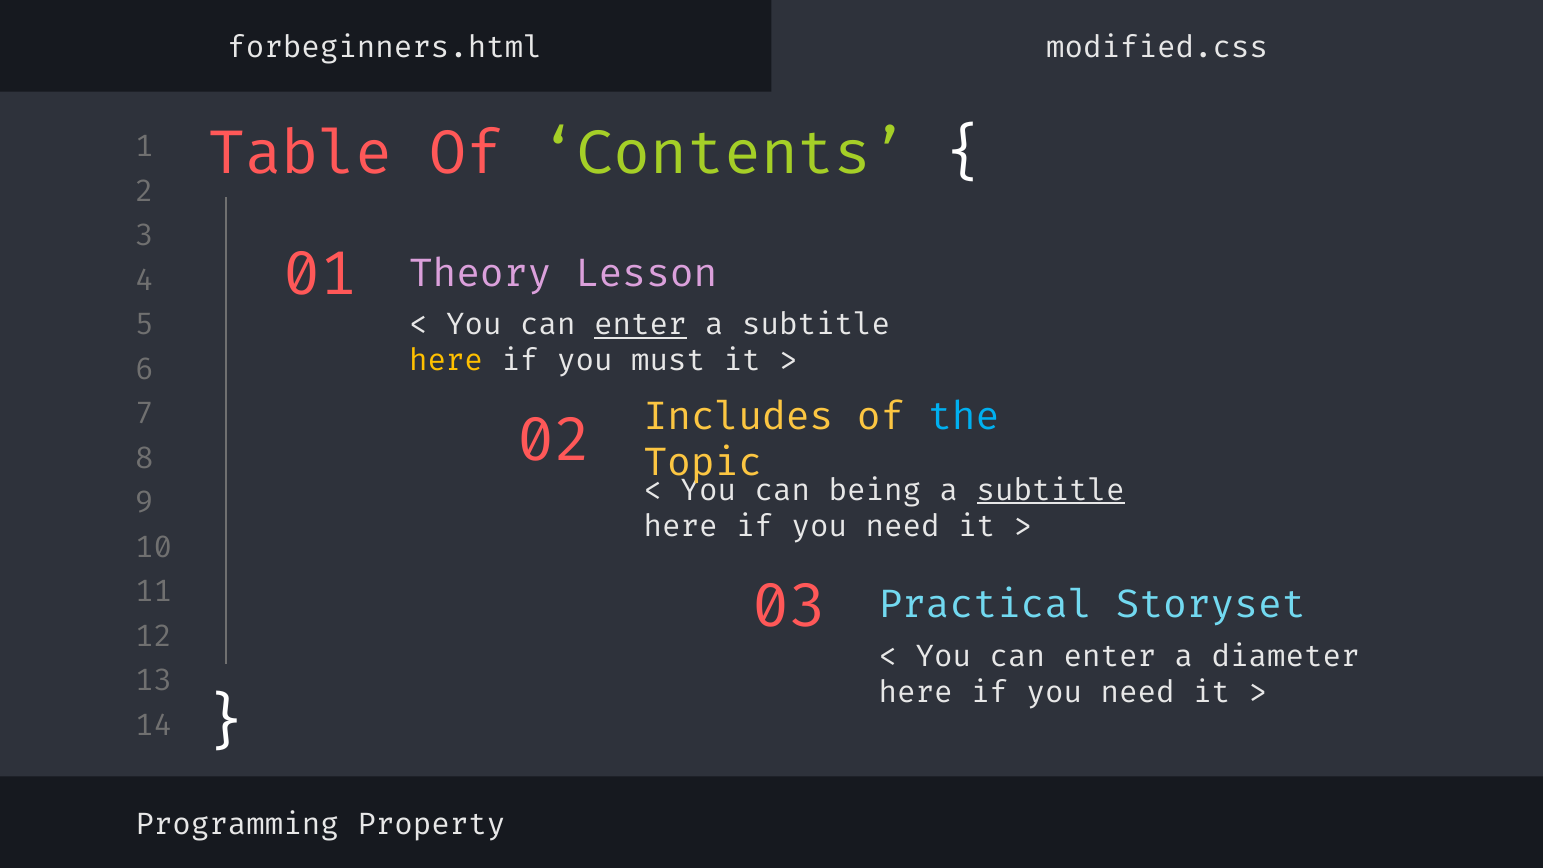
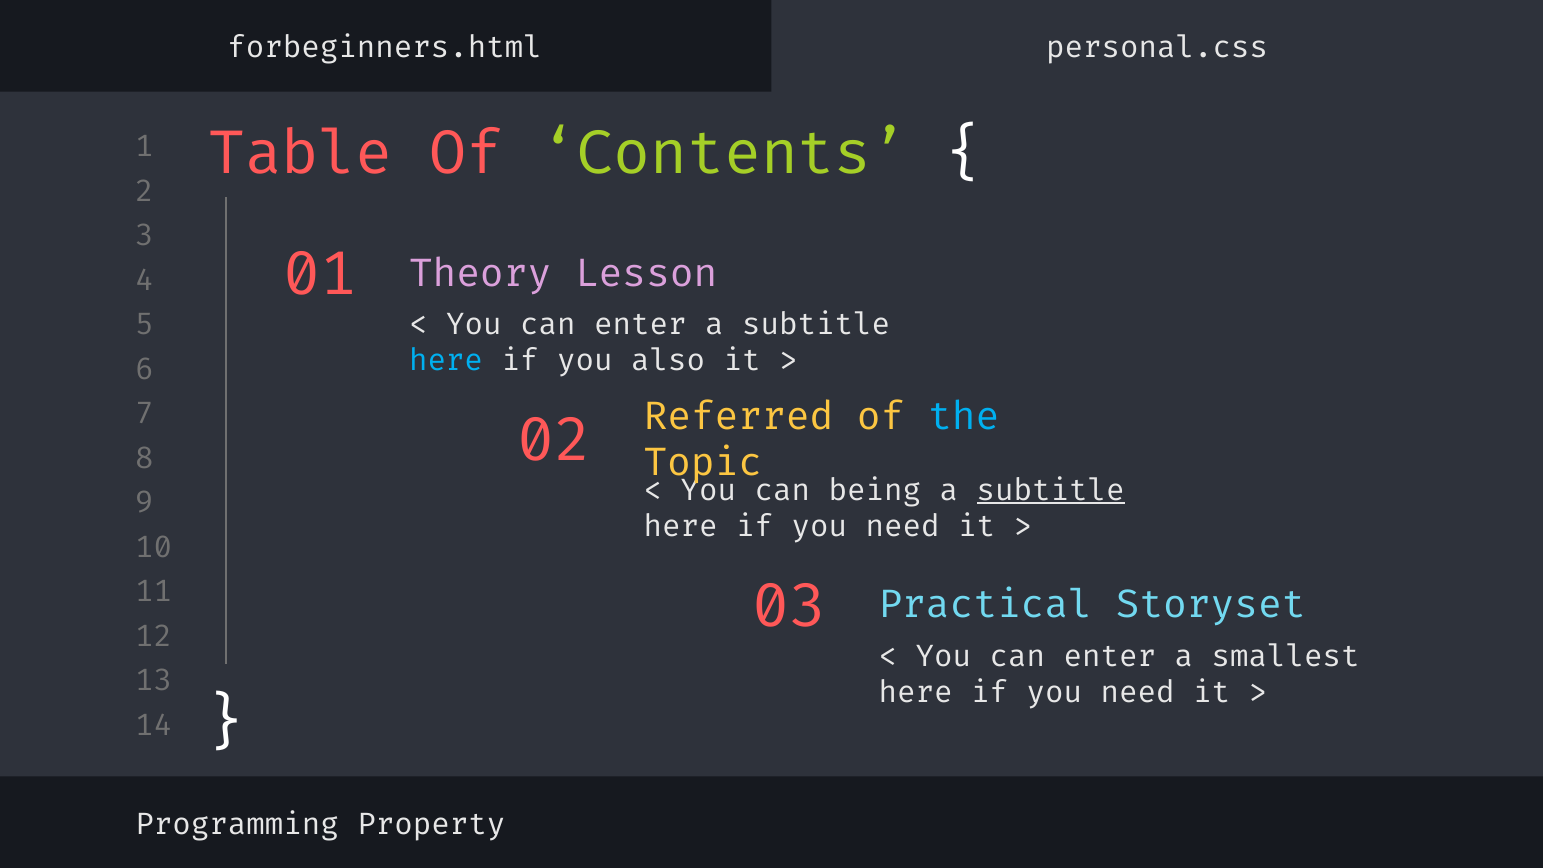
modified.css: modified.css -> personal.css (1157, 48)
enter underline: present -> none (640, 325)
here colour: yellow -> light blue (446, 361)
must: must -> also (668, 361)
Includes: Includes -> Referred (738, 416)
diameter: diameter -> smallest (1286, 656)
